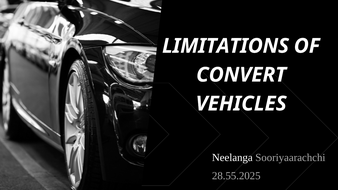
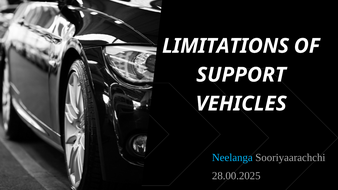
CONVERT: CONVERT -> SUPPORT (241, 75)
Neelanga colour: white -> light blue (232, 158)
28.55.2025: 28.55.2025 -> 28.00.2025 (236, 176)
